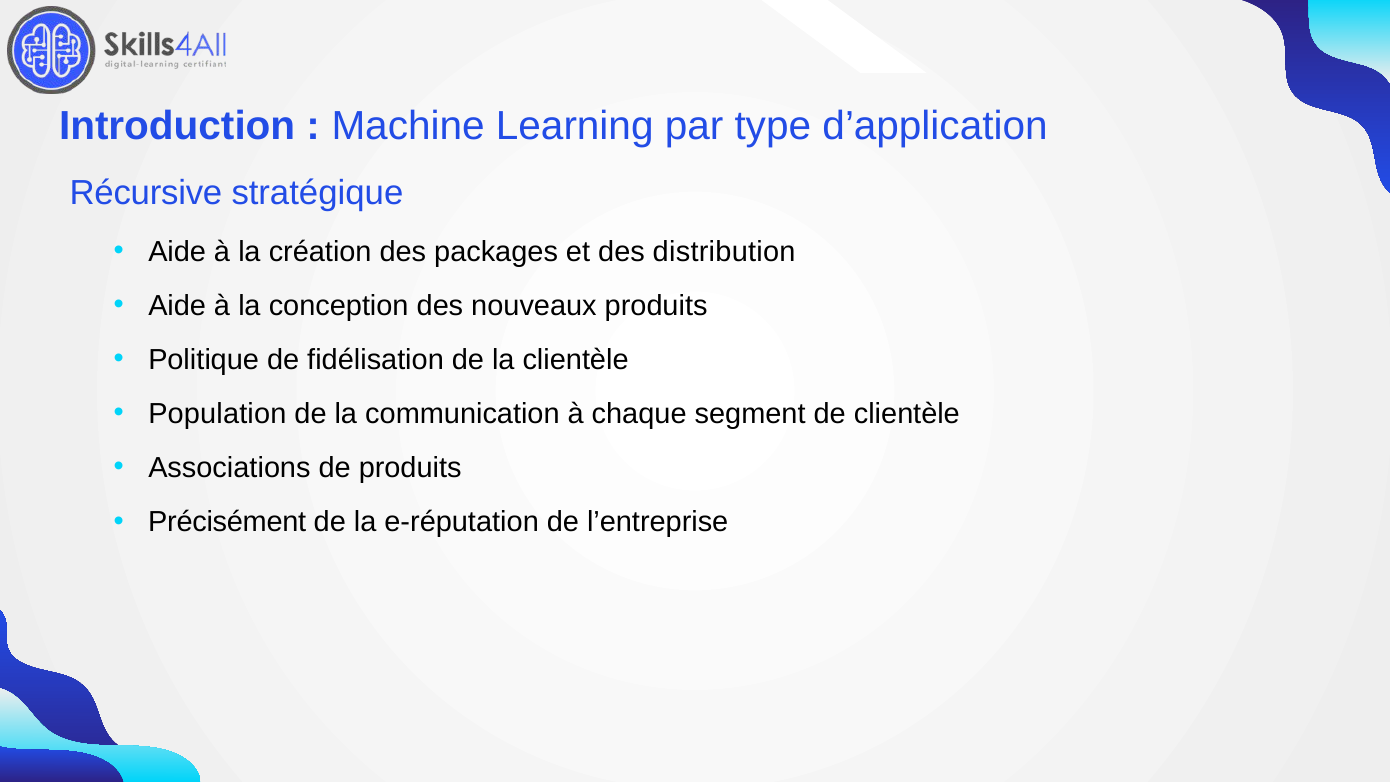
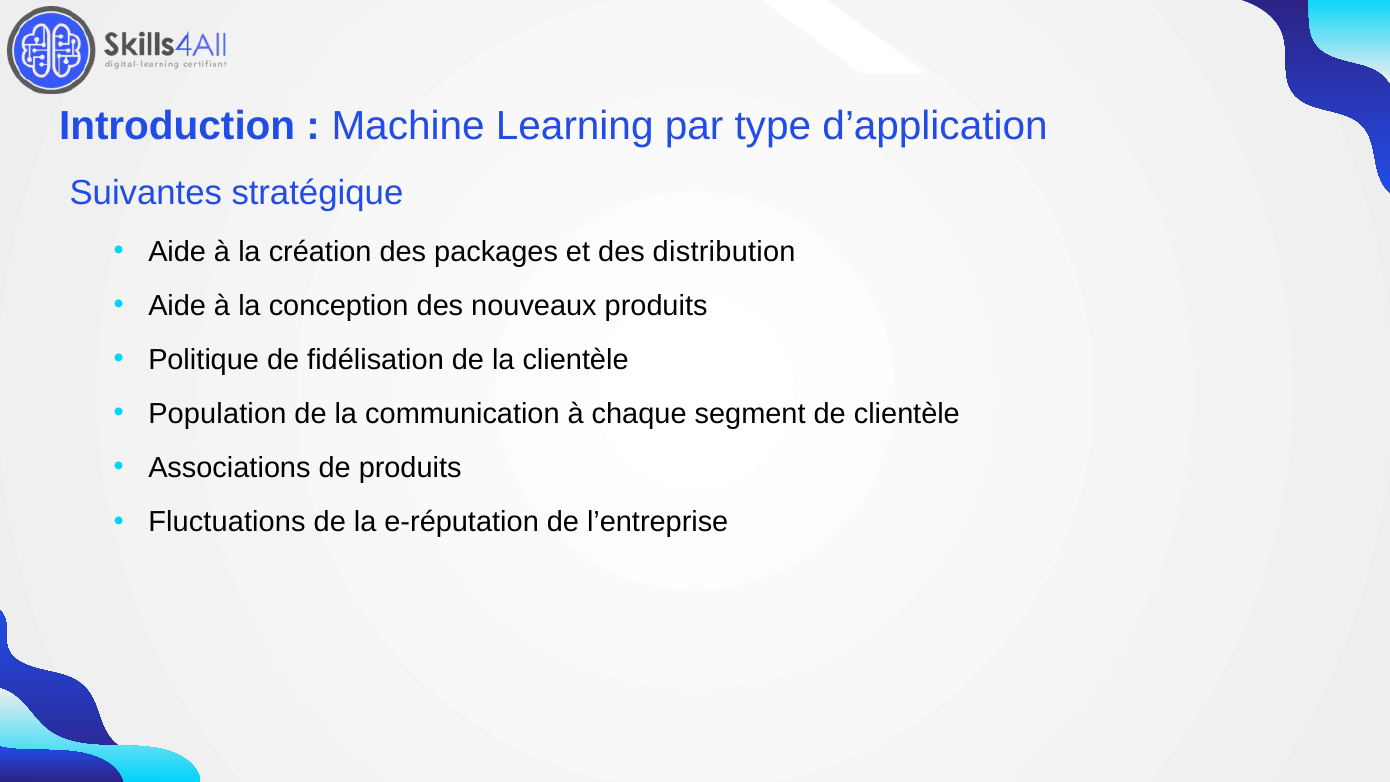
Récursive: Récursive -> Suivantes (146, 193)
Précisément: Précisément -> Fluctuations (227, 522)
